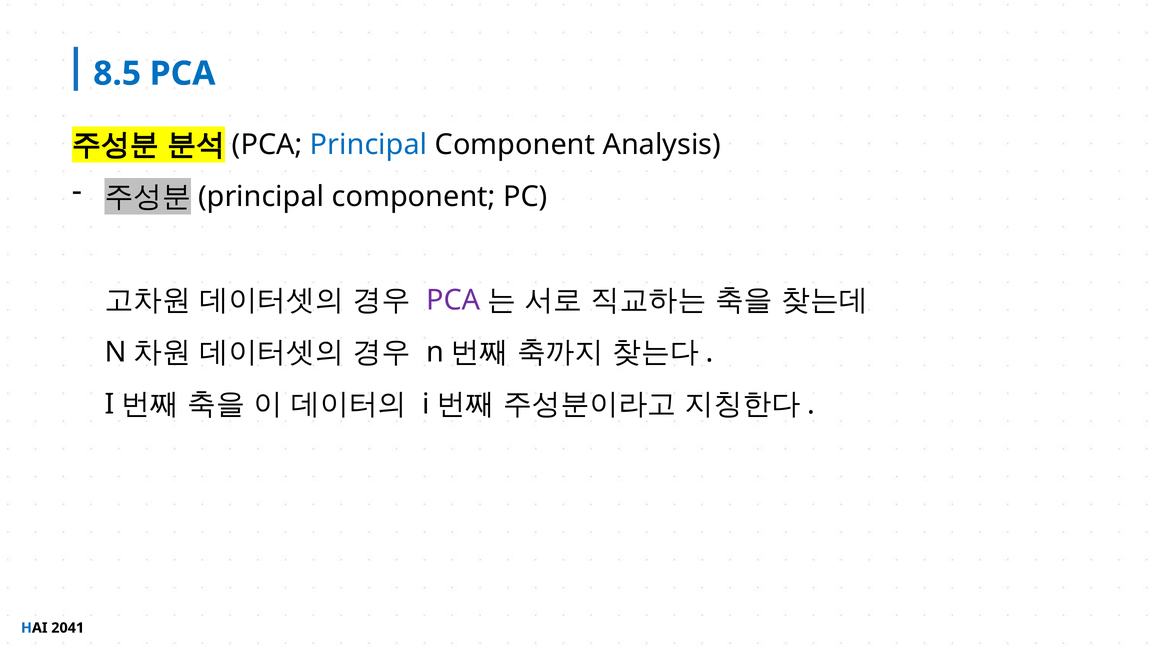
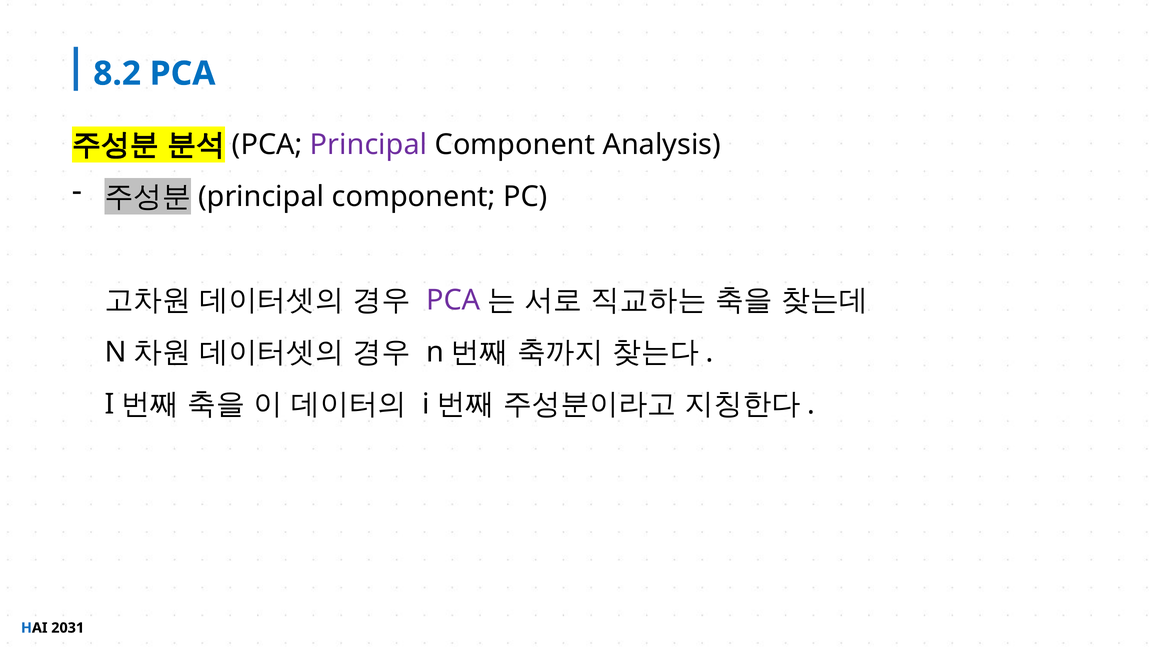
8.5: 8.5 -> 8.2 (117, 74)
Principal colour: blue -> purple (369, 145)
2041: 2041 -> 2031 (68, 629)
